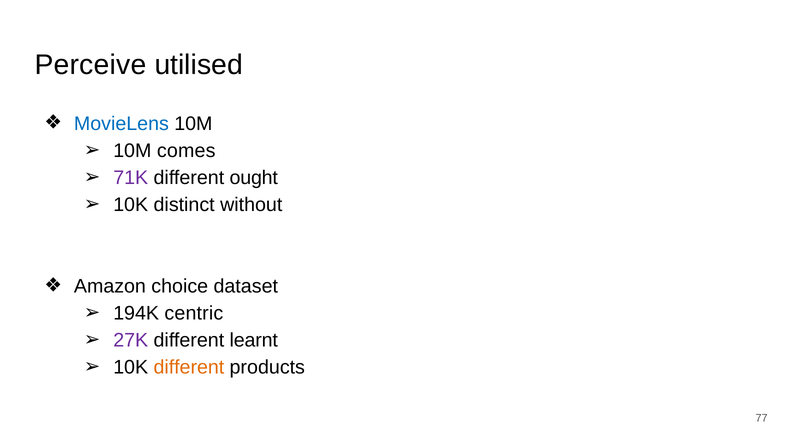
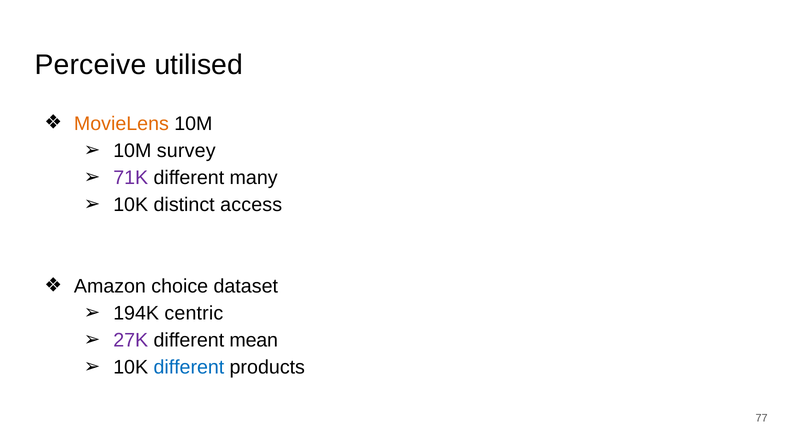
MovieLens colour: blue -> orange (121, 124)
comes: comes -> survey (186, 151)
ought: ought -> many (254, 178)
without: without -> access (251, 205)
learnt: learnt -> mean (254, 340)
different colour: orange -> blue (189, 368)
